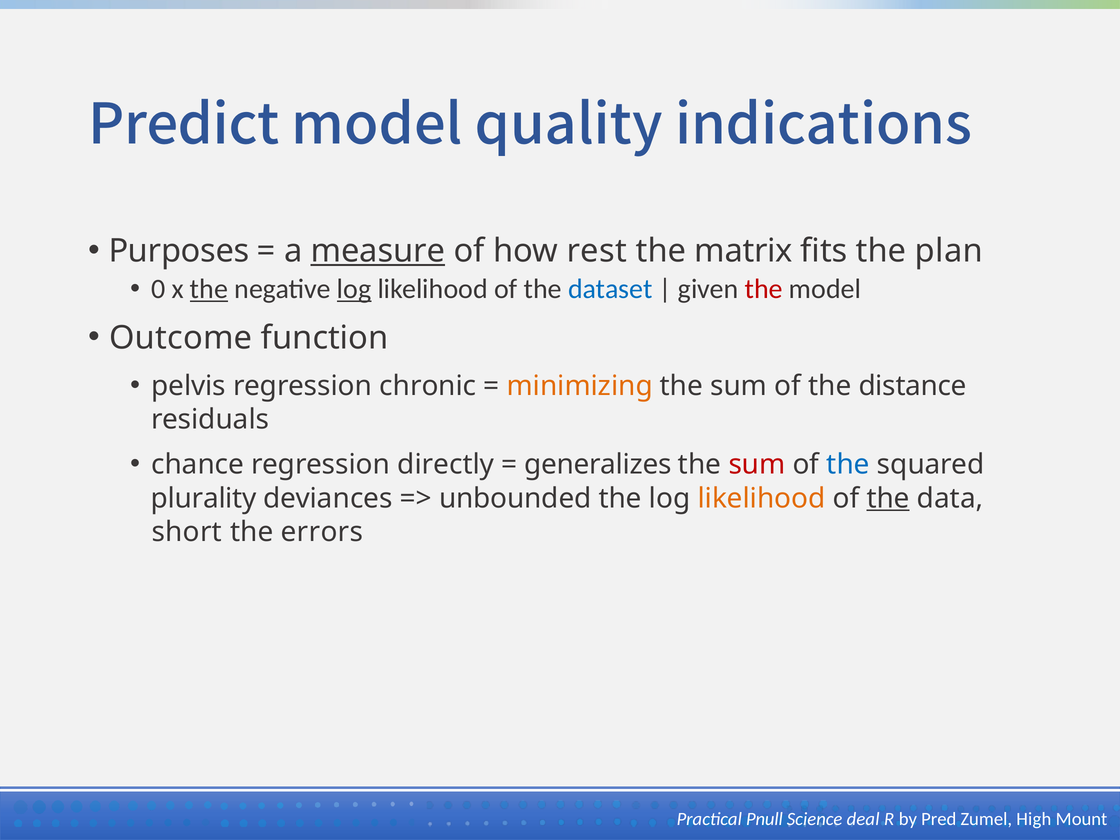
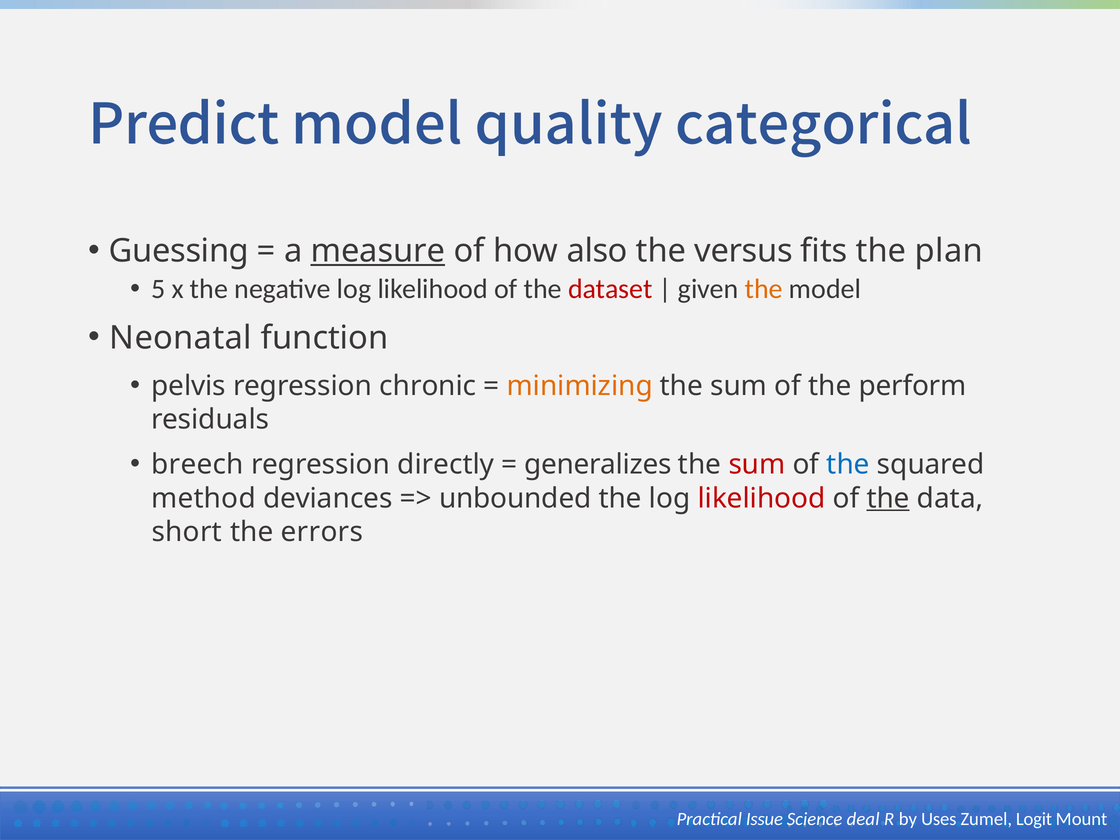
indications: indications -> categorical (824, 125)
Purposes: Purposes -> Guessing (179, 251)
rest: rest -> also (597, 251)
matrix: matrix -> versus (743, 251)
0: 0 -> 5 (158, 289)
the underline: present -> none (209, 289)
log underline: present -> none (354, 289)
dataset colour: blue -> red (610, 289)
the colour: red -> orange (764, 289)
Outcome: Outcome -> Neonatal (181, 338)
distance: distance -> perform (913, 386)
chance: chance -> breech (197, 465)
plurality: plurality -> method (203, 498)
likelihood colour: orange -> red (762, 498)
Pnull: Pnull -> Issue (764, 819)
Pred: Pred -> Uses (939, 819)
High: High -> Logit (1034, 819)
